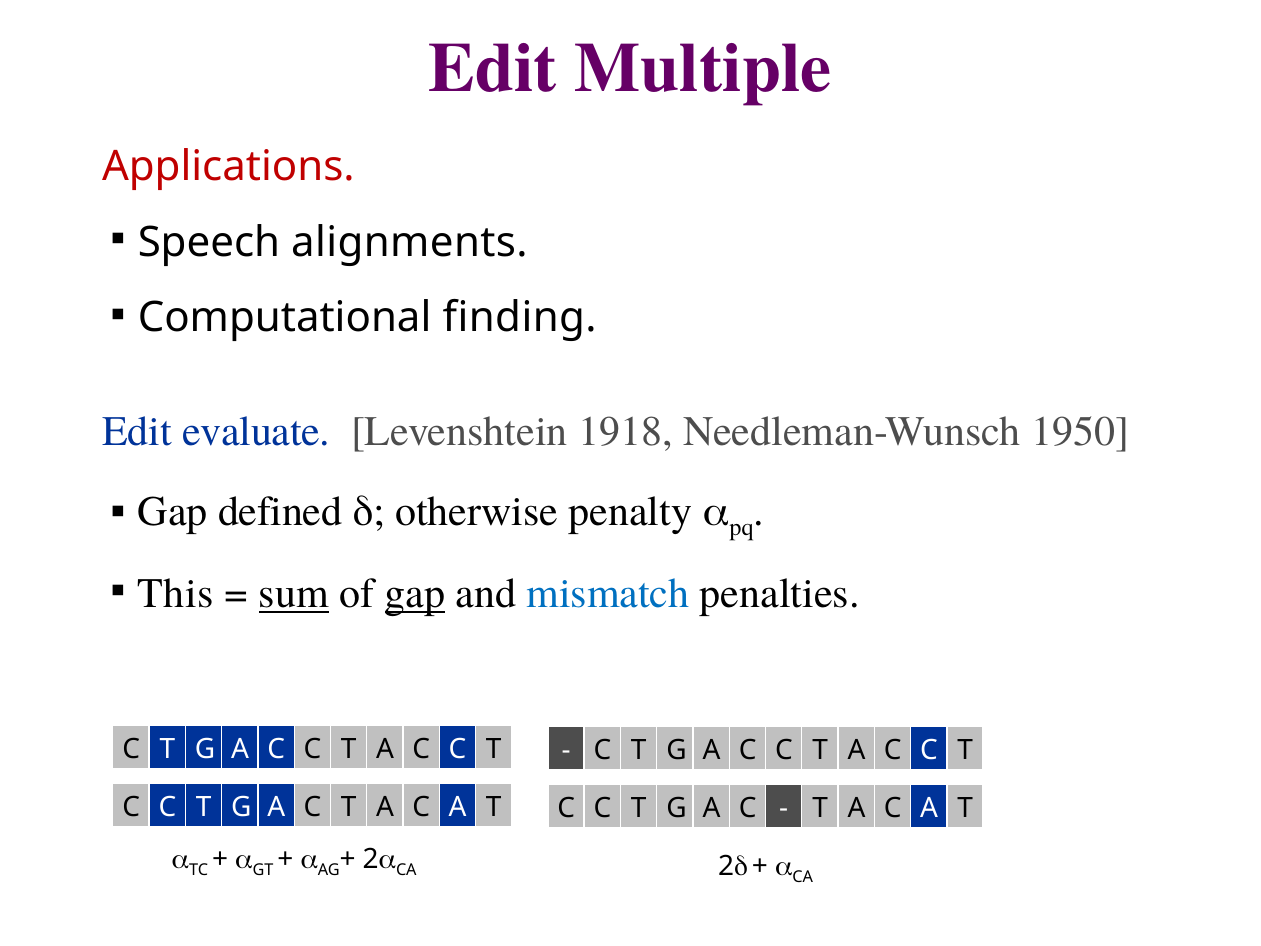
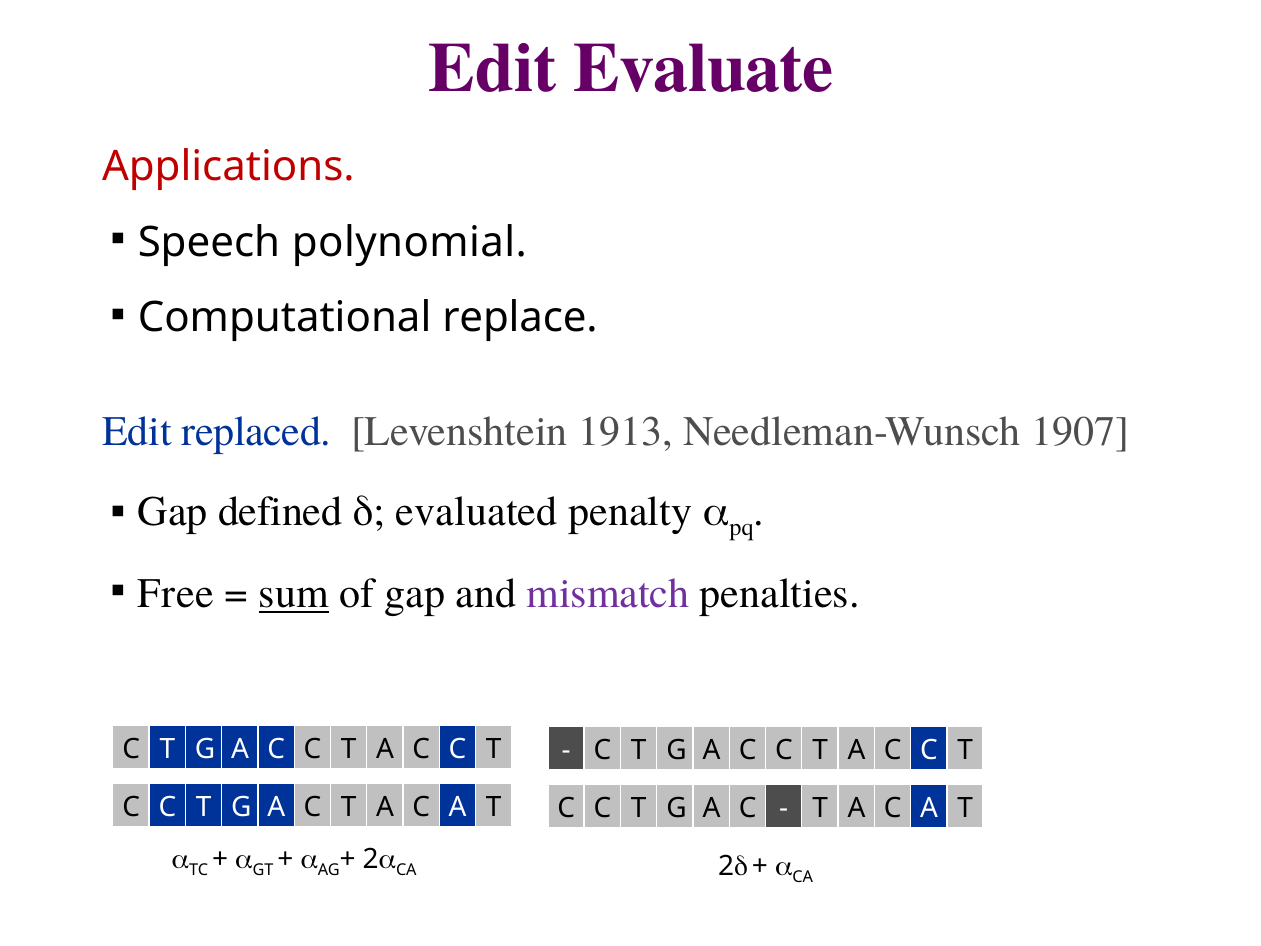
Multiple: Multiple -> Evaluate (704, 68)
alignments: alignments -> polynomial (409, 242)
finding: finding -> replace (520, 318)
evaluate: evaluate -> replaced (256, 432)
1918: 1918 -> 1913 (626, 432)
1950: 1950 -> 1907 (1080, 432)
otherwise: otherwise -> evaluated (477, 511)
This: This -> Free (176, 594)
gap underline: present -> none (415, 594)
mismatch colour: blue -> purple (608, 594)
